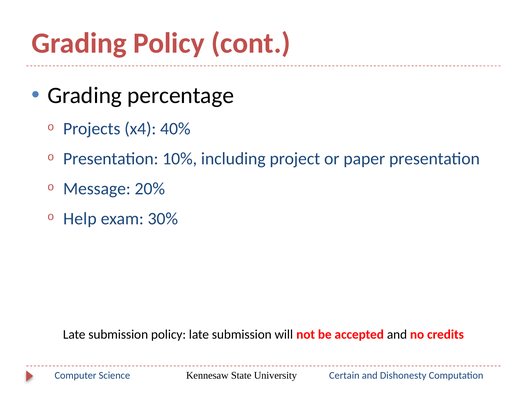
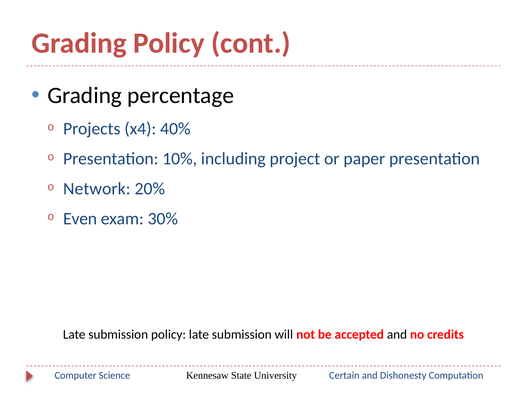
Message: Message -> Network (97, 189)
Help: Help -> Even (80, 219)
